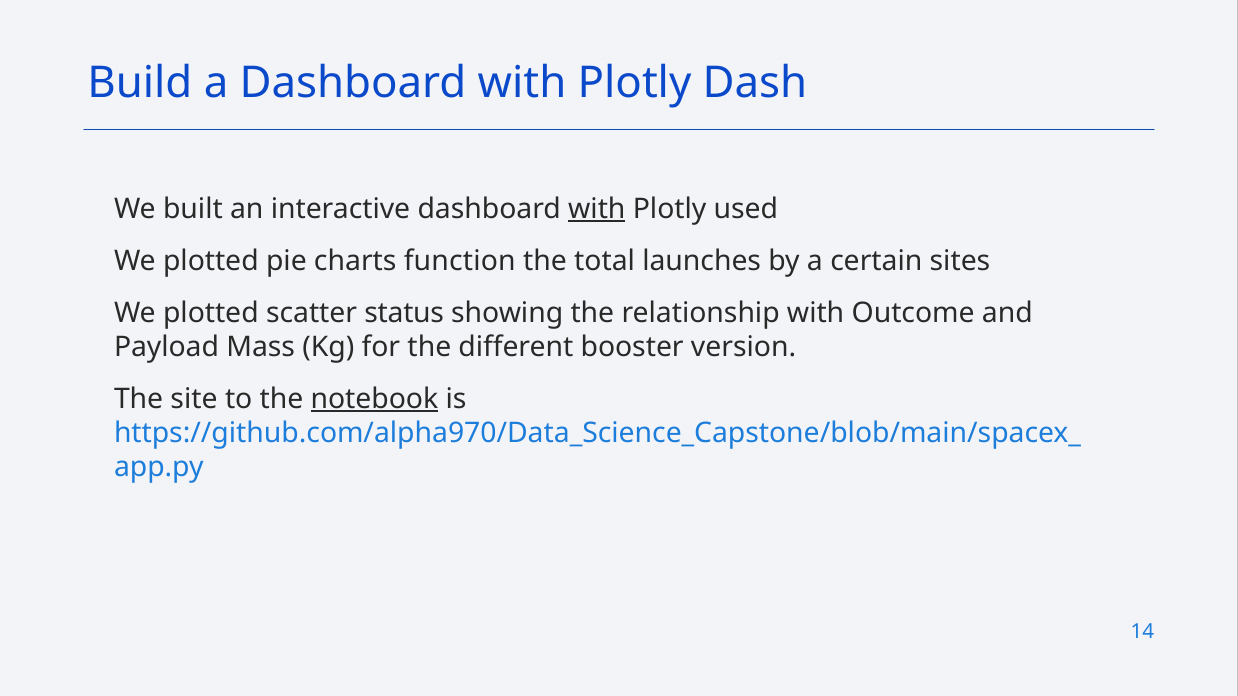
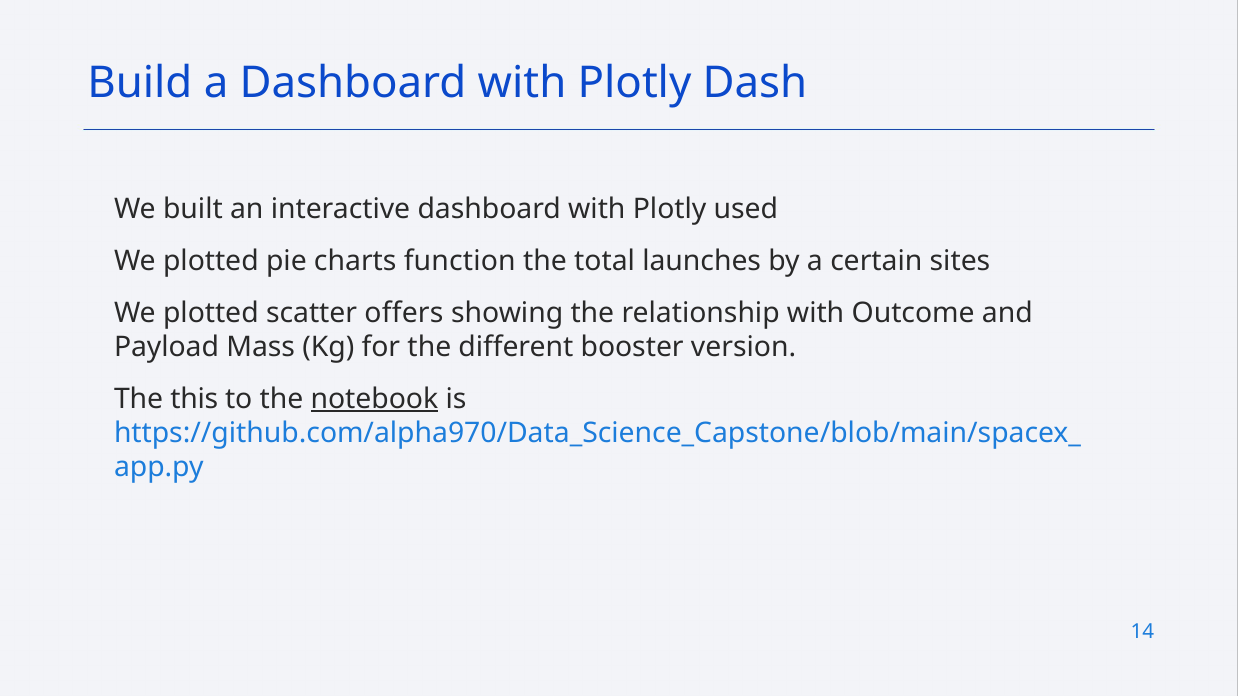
with underline: present -> none (597, 209)
status: status -> offers (404, 313)
site: site -> this (194, 399)
